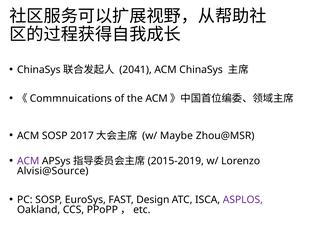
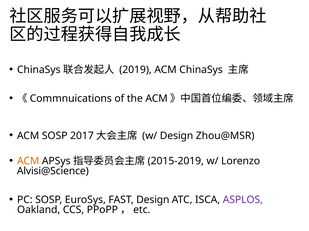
2041: 2041 -> 2019 (135, 70)
w/ Maybe: Maybe -> Design (177, 136)
ACM colour: purple -> orange (28, 162)
Alvisi@Source: Alvisi@Source -> Alvisi@Science (53, 172)
